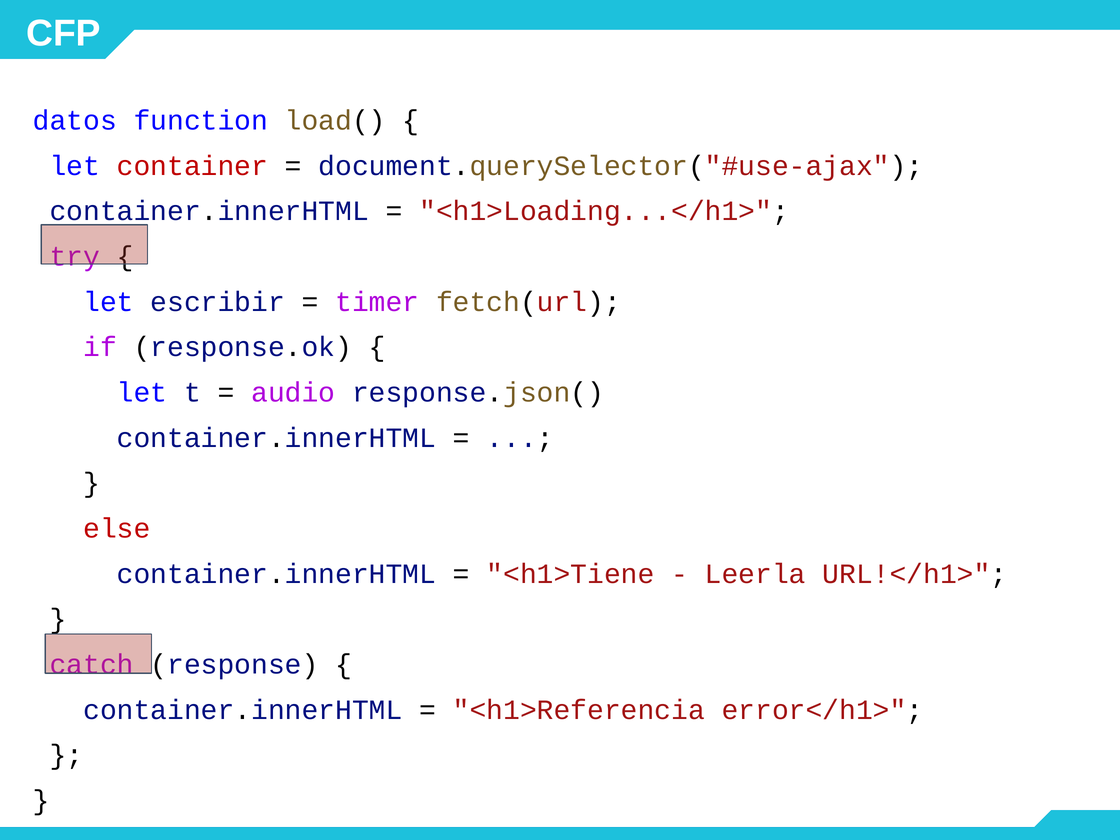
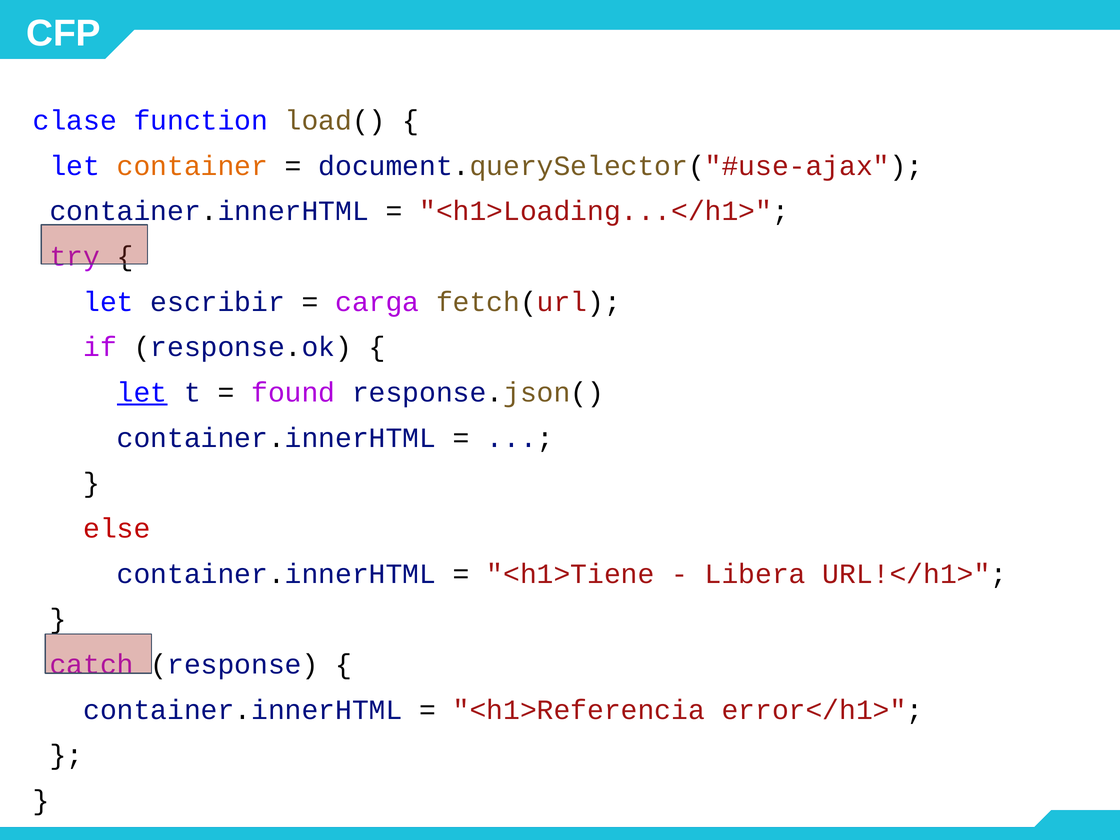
datos: datos -> clase (75, 121)
container colour: red -> orange (192, 166)
timer: timer -> carga (377, 302)
let underline: none -> present (142, 393)
audio: audio -> found (293, 393)
Leerla: Leerla -> Libera (755, 574)
